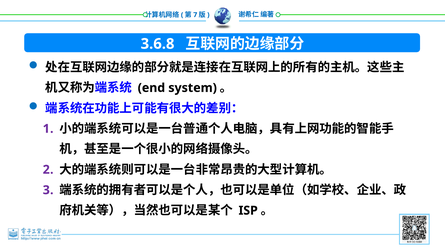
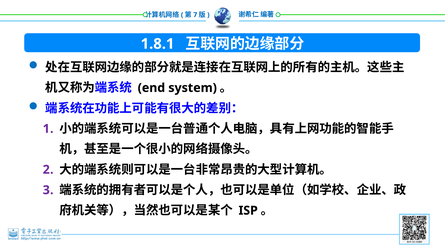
3.6.8: 3.6.8 -> 1.8.1 (158, 44)
